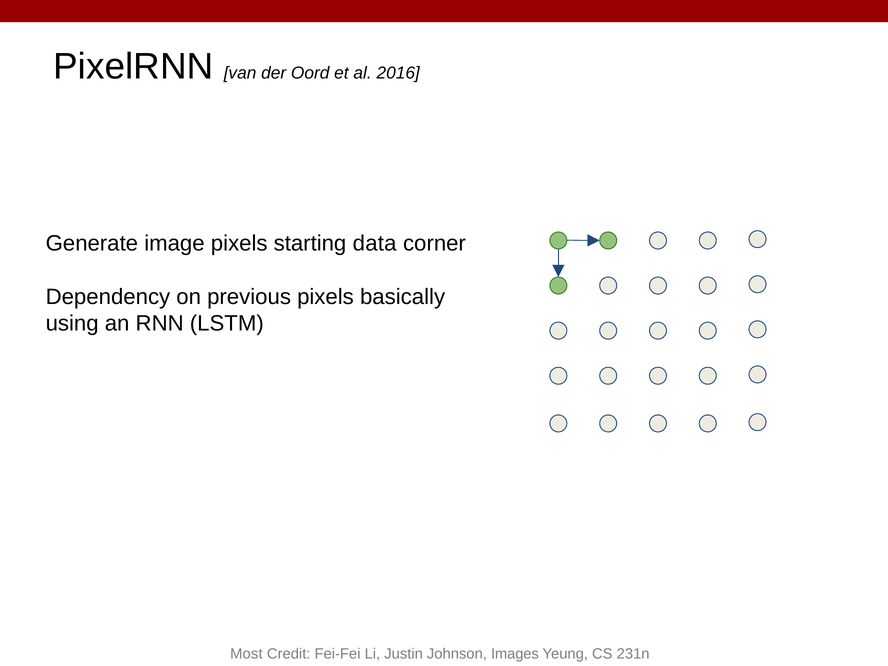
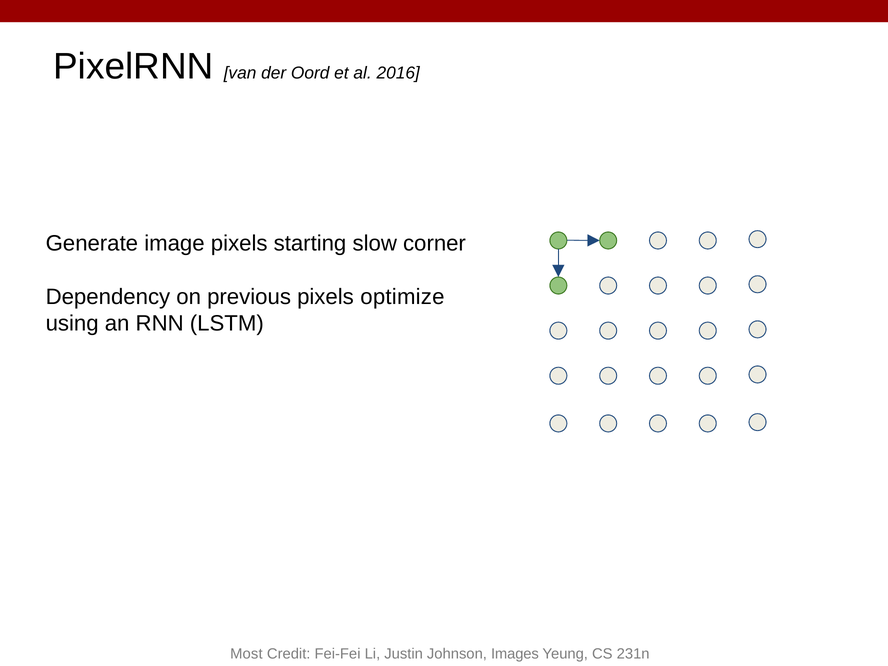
data: data -> slow (375, 244)
basically: basically -> optimize (402, 297)
